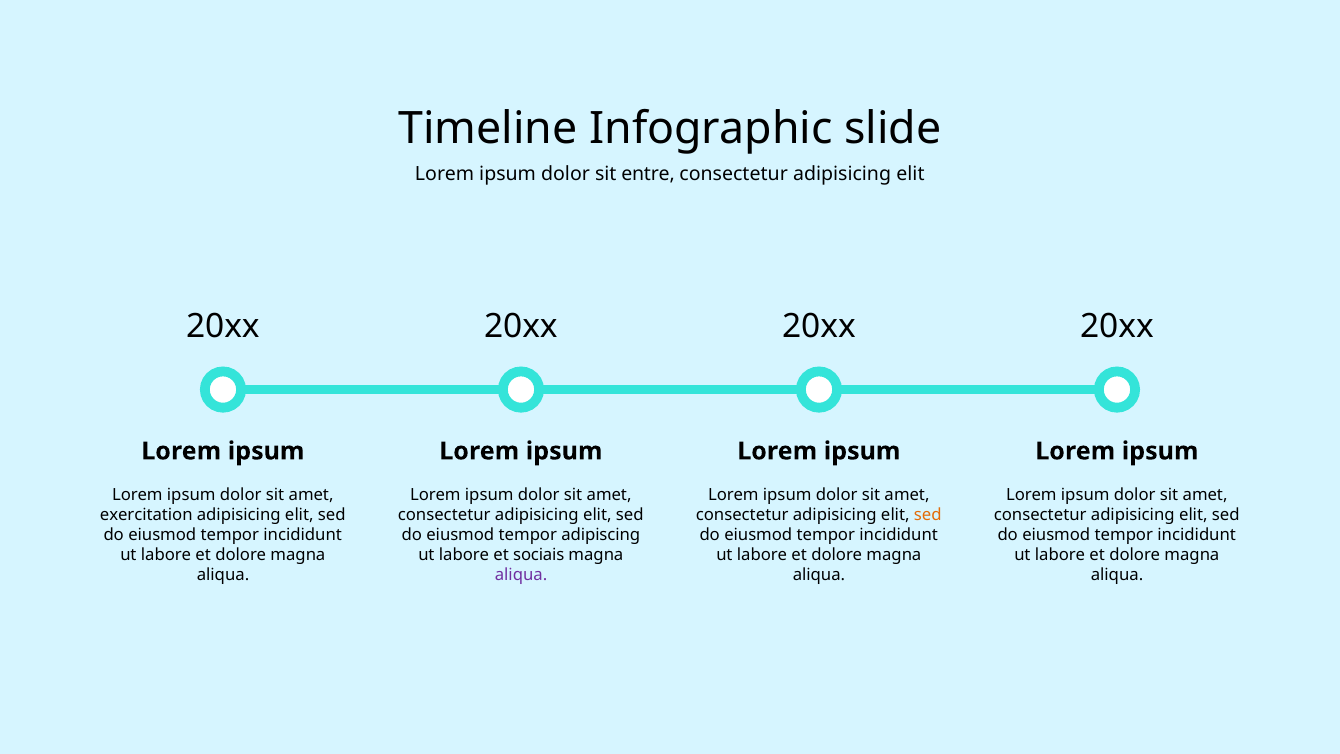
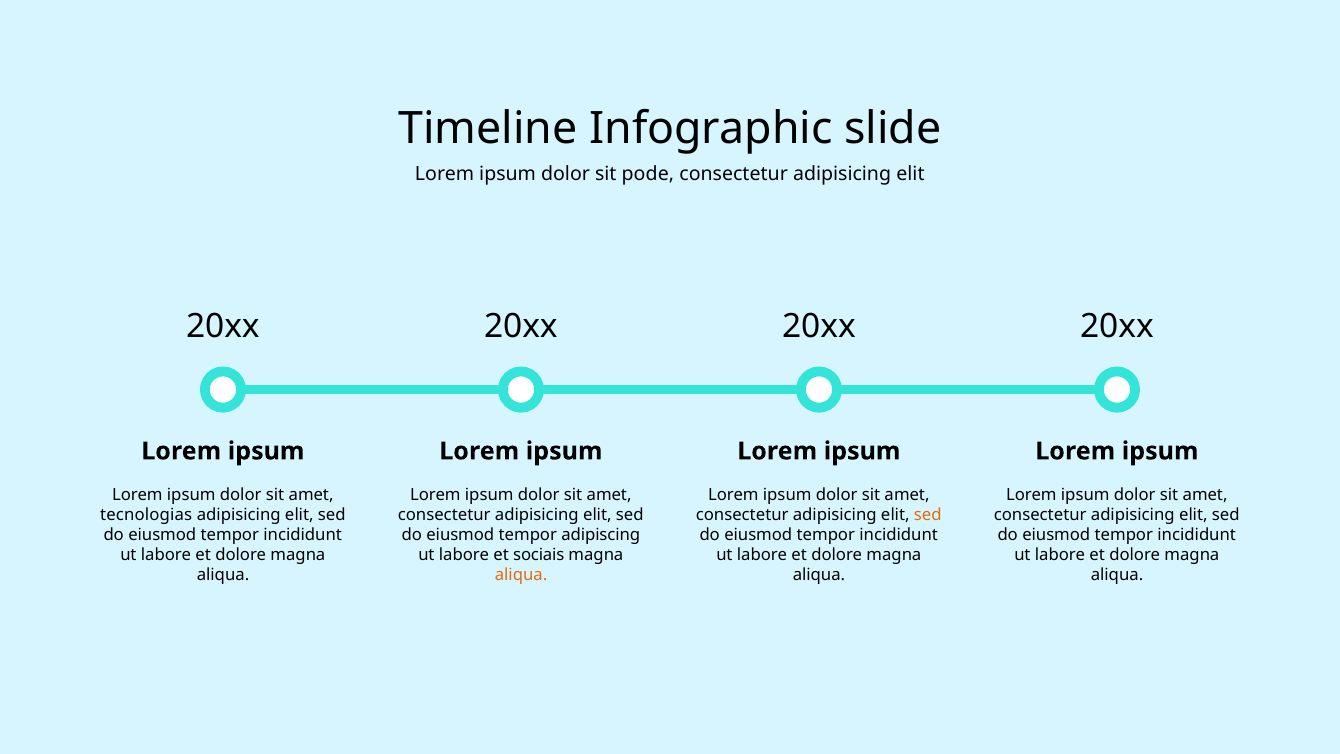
entre: entre -> pode (648, 174)
exercitation: exercitation -> tecnologias (146, 515)
aliqua colour: purple -> orange (521, 575)
